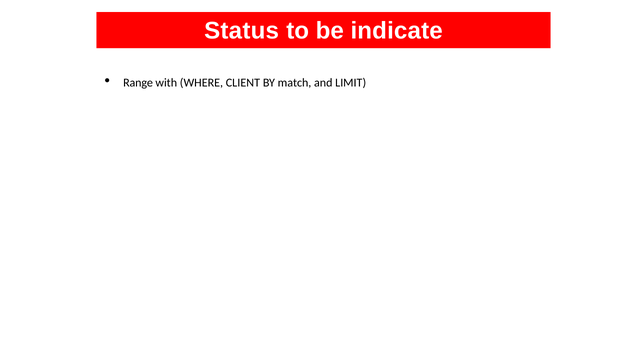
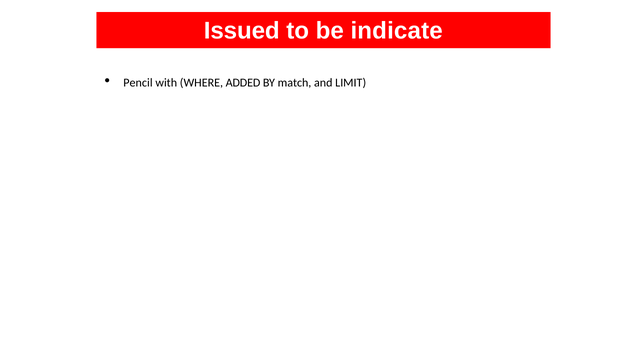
Status: Status -> Issued (242, 31)
Range: Range -> Pencil (138, 83)
CLIENT: CLIENT -> ADDED (243, 83)
